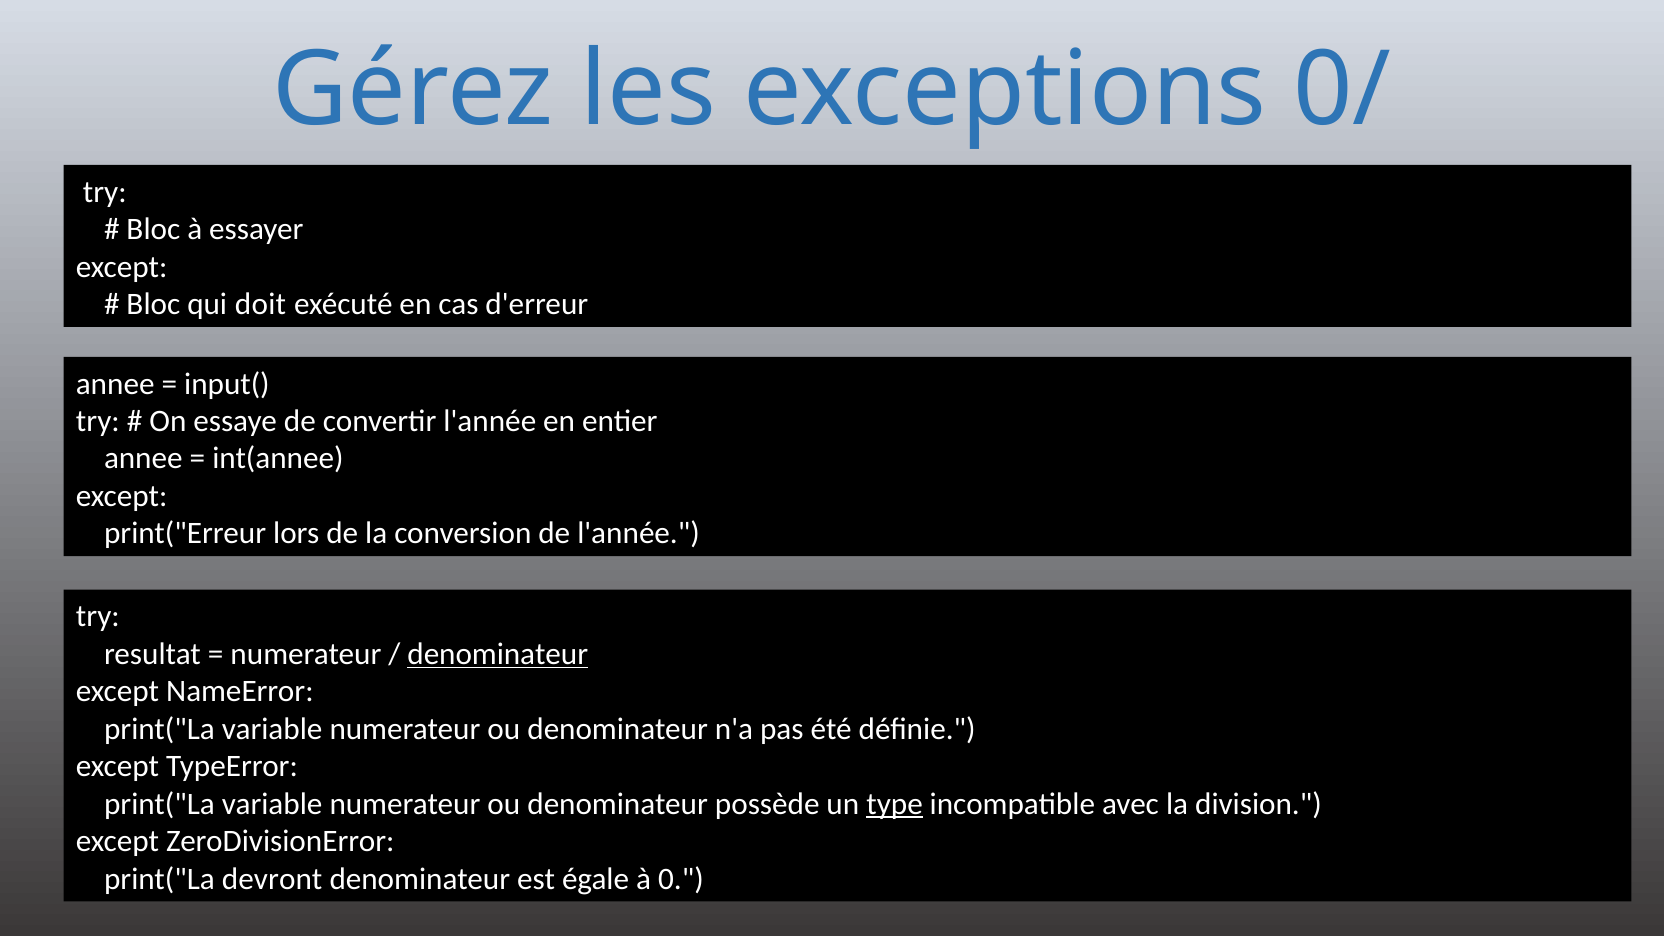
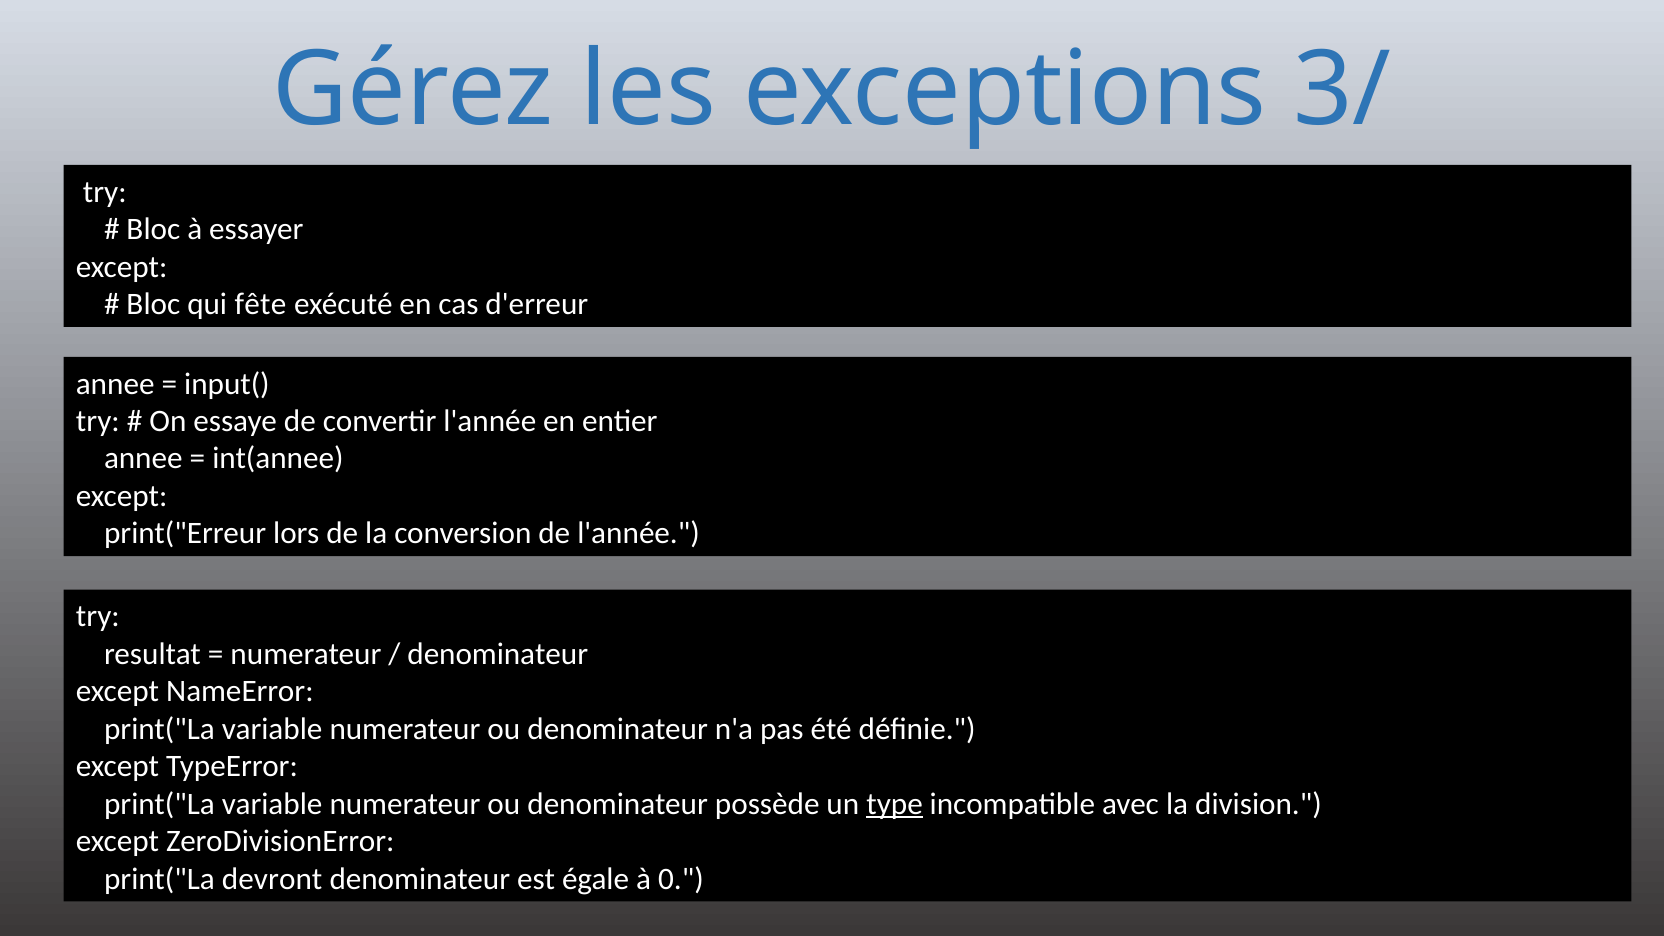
0/: 0/ -> 3/ (1343, 90)
doit: doit -> fête (261, 304)
denominateur underline: present -> none (498, 654)
